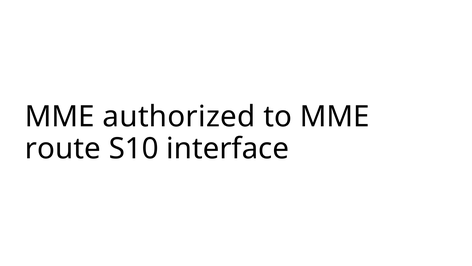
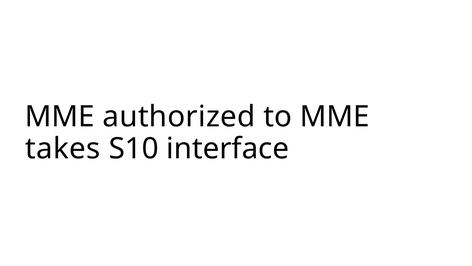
route: route -> takes (63, 148)
